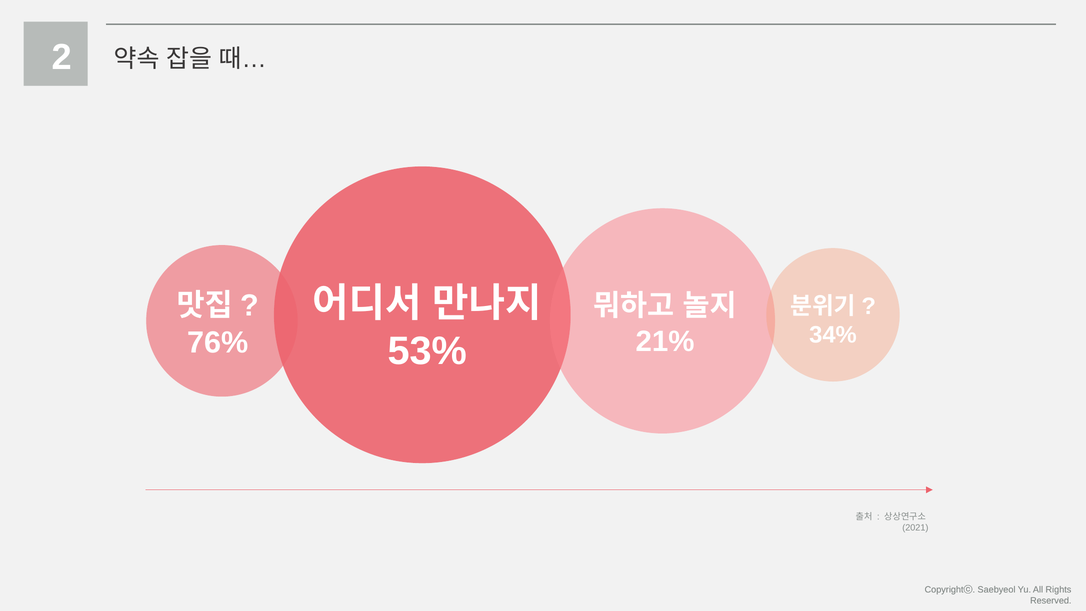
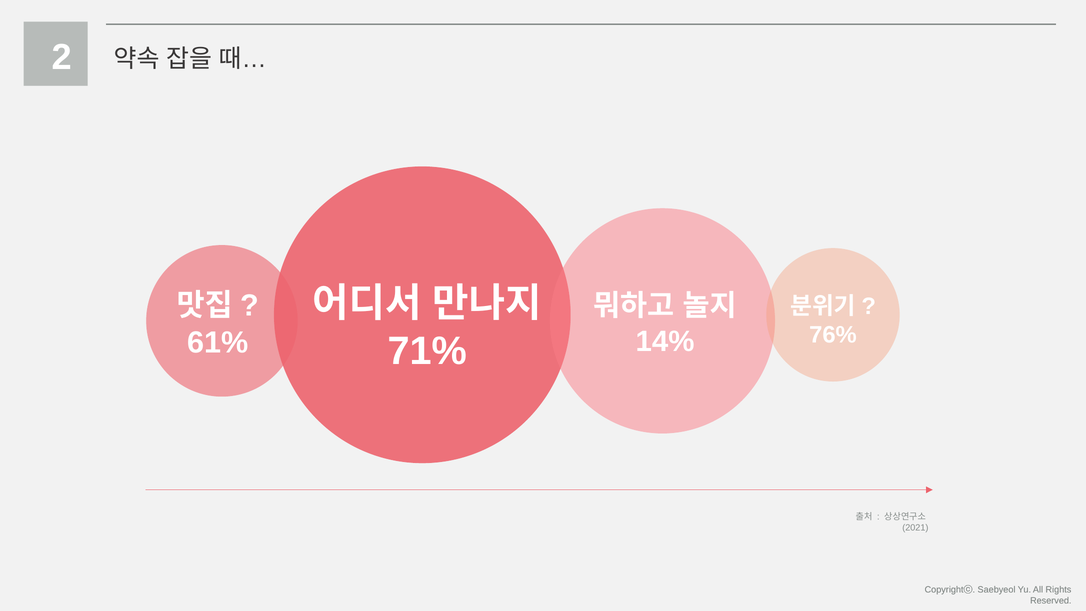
34%: 34% -> 76% (833, 335)
21%: 21% -> 14% (665, 341)
76%: 76% -> 61% (218, 342)
53%: 53% -> 71% (427, 351)
